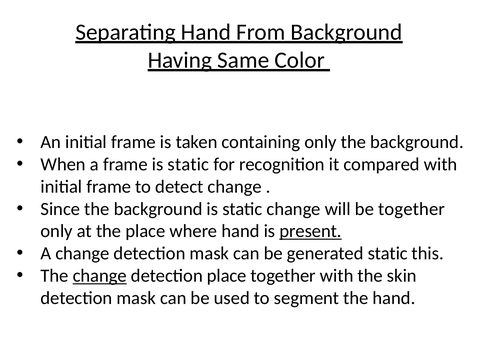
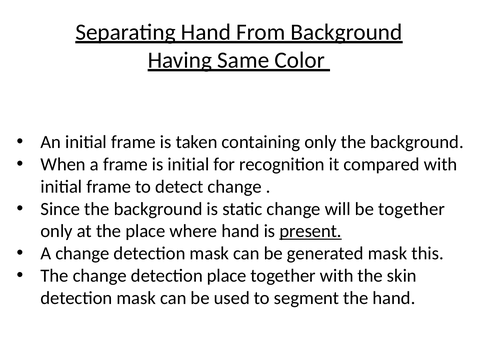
frame is static: static -> initial (188, 165)
generated static: static -> mask (388, 254)
change underline: present -> none (100, 276)
